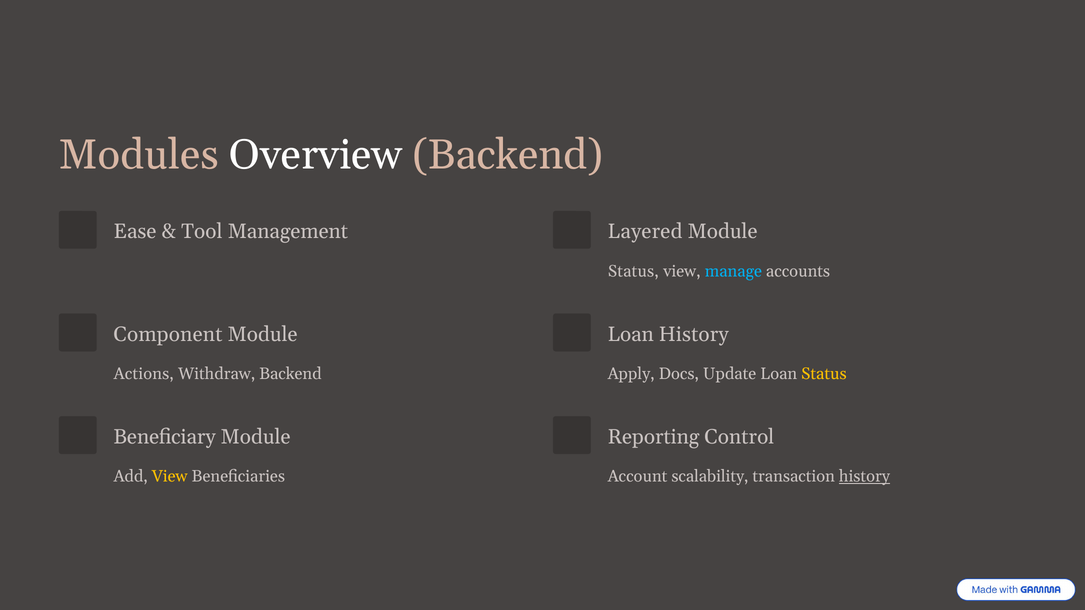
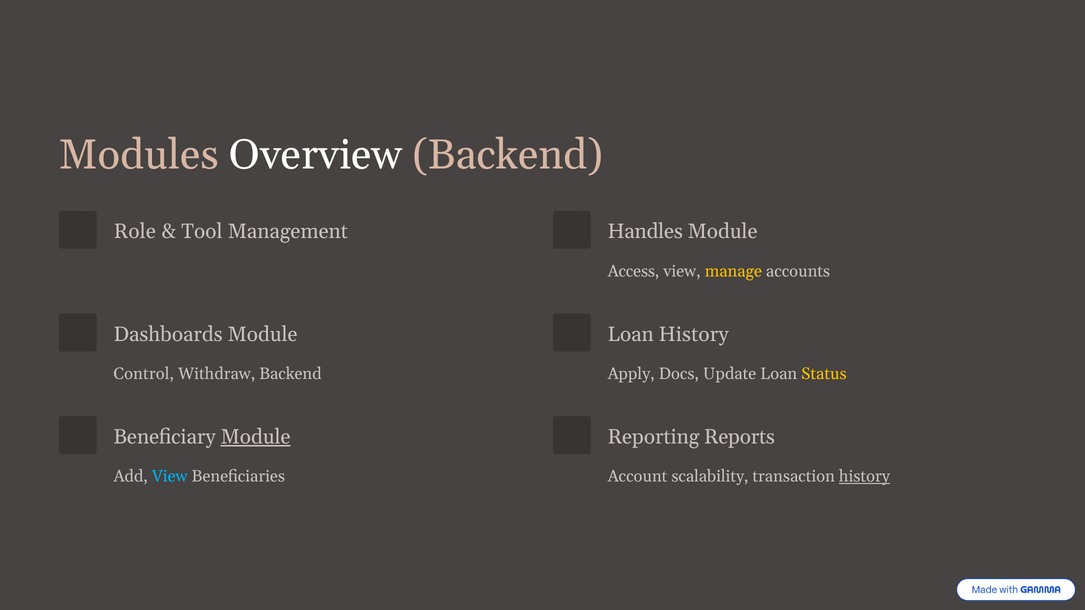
Ease: Ease -> Role (135, 232)
Layered: Layered -> Handles (645, 232)
Status: Status -> Access (634, 271)
manage colour: light blue -> yellow (733, 271)
Component: Component -> Dashboards (168, 334)
Actions: Actions -> Control (144, 374)
Module underline: none -> present (256, 437)
Control: Control -> Reports (739, 437)
View colour: yellow -> light blue (170, 477)
